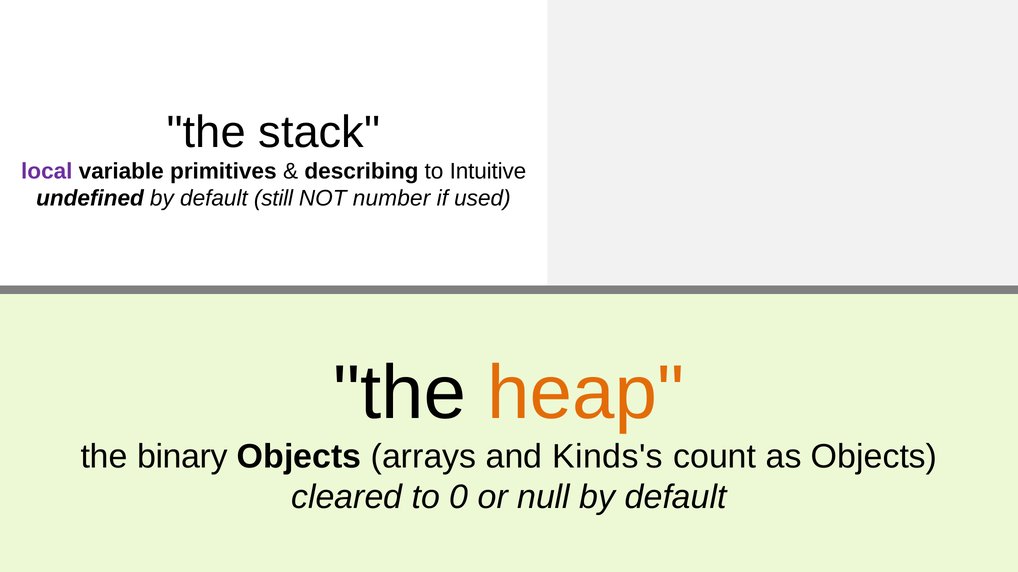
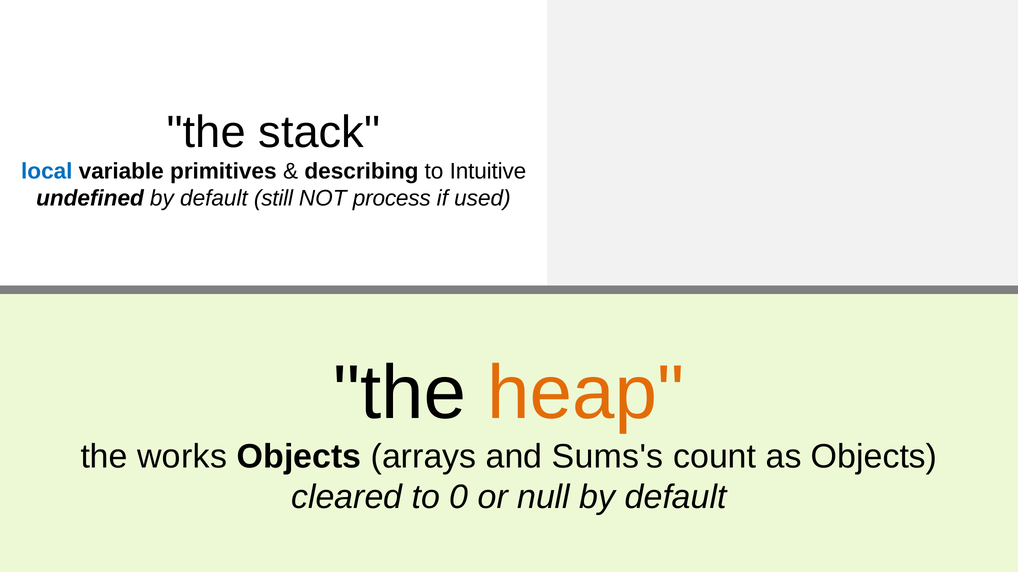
local colour: purple -> blue (47, 171)
number: number -> process (392, 199)
binary: binary -> works (182, 457)
Kinds's: Kinds's -> Sums's (608, 457)
